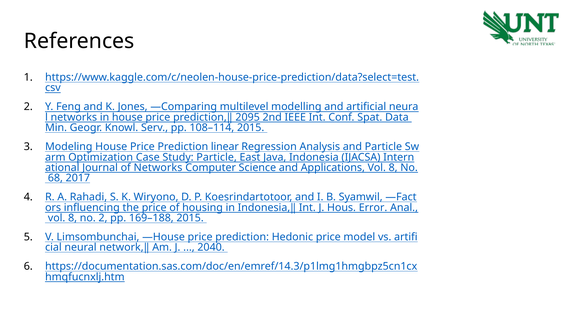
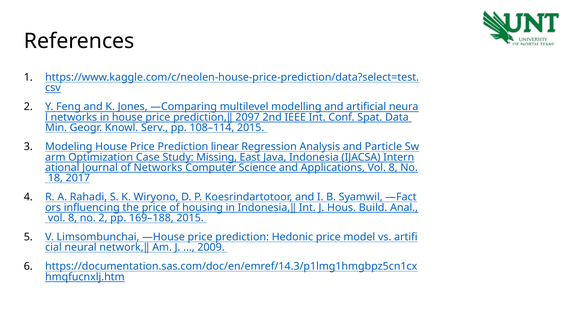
2095: 2095 -> 2097 (248, 117)
Study Particle: Particle -> Missing (217, 157)
68: 68 -> 18 (55, 178)
Error: Error -> Build (373, 208)
2040: 2040 -> 2009 (211, 247)
